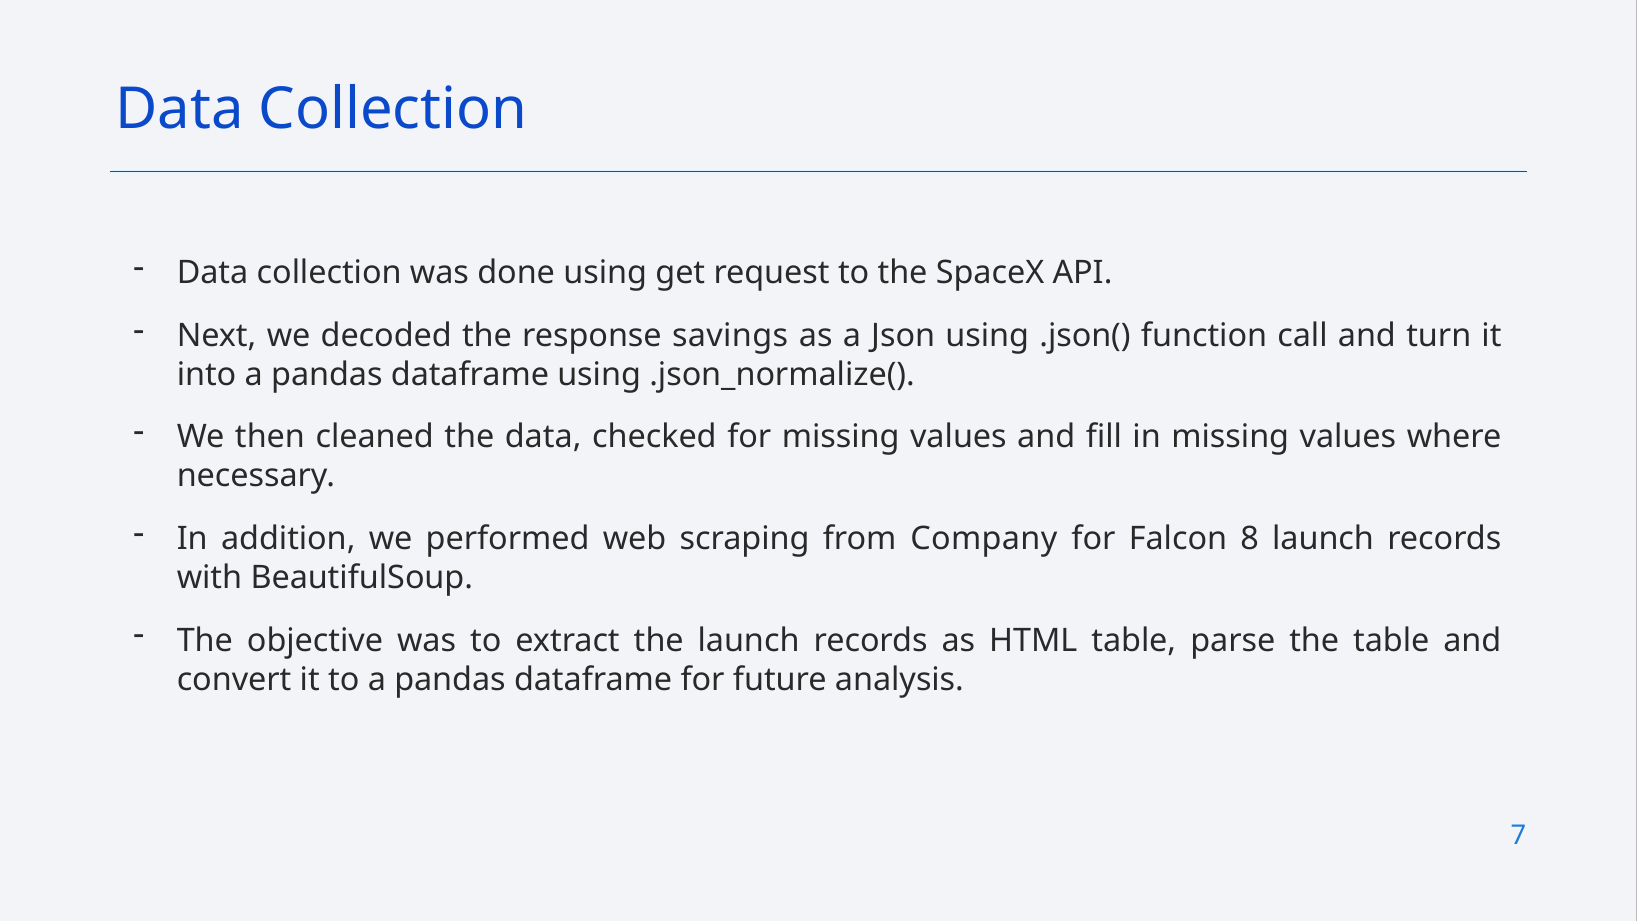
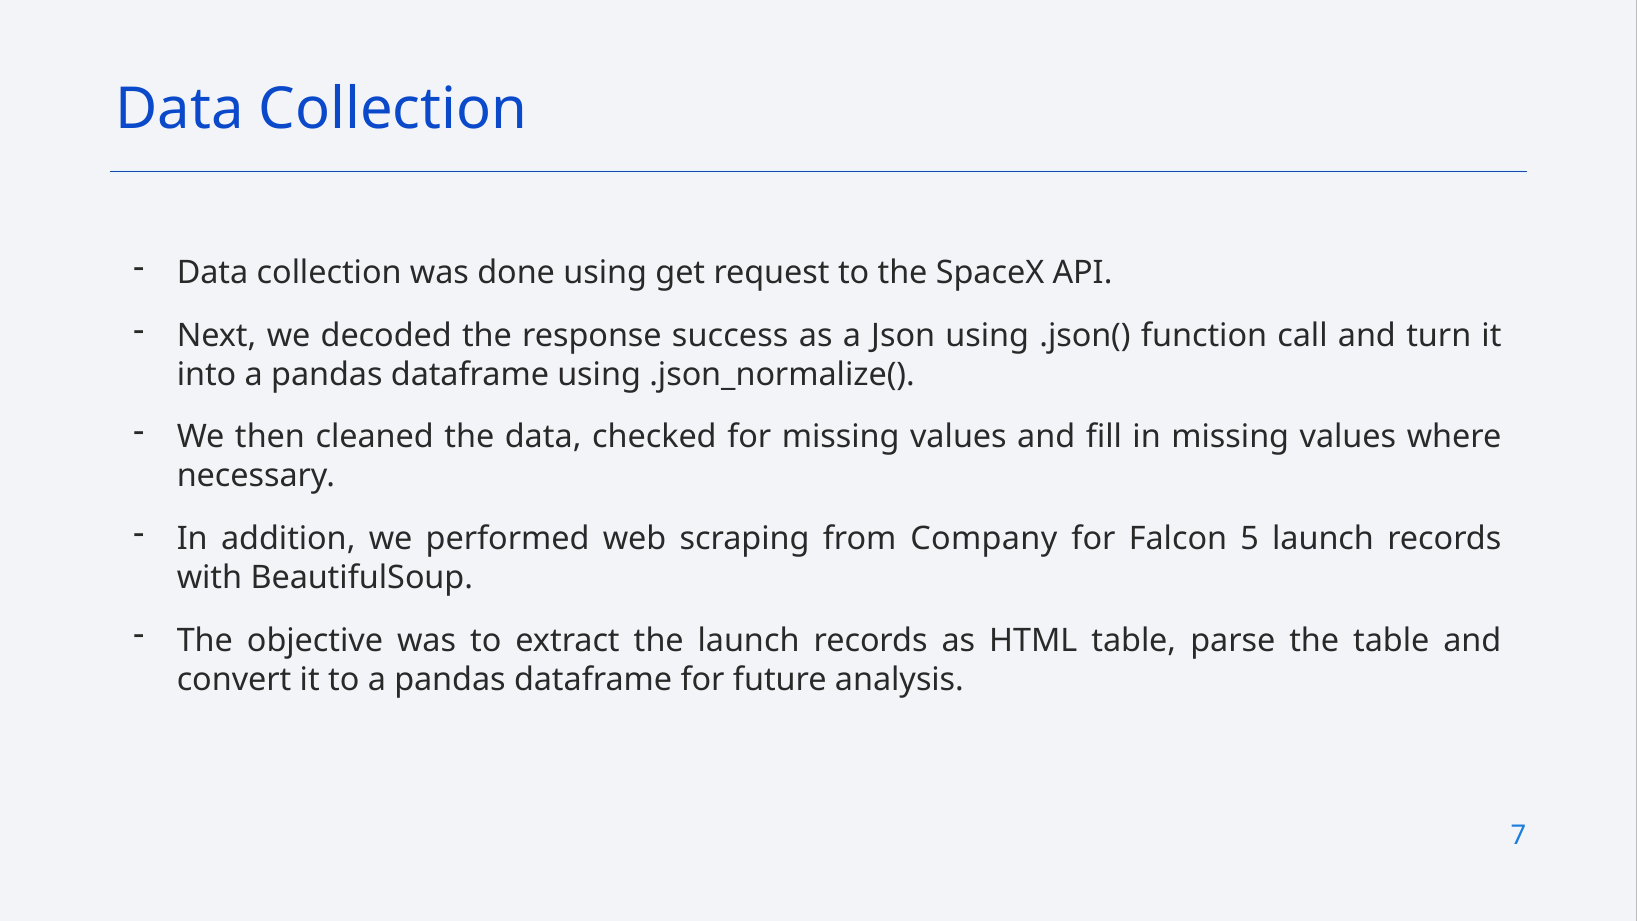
savings: savings -> success (730, 336)
8: 8 -> 5 (1250, 539)
